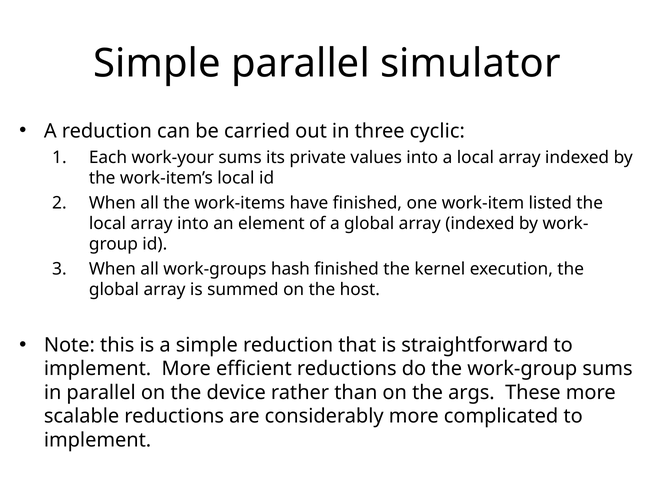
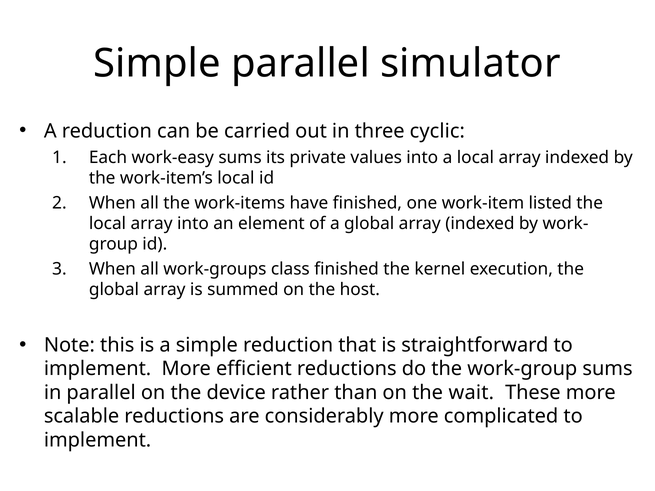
work-your: work-your -> work-easy (173, 158)
hash: hash -> class (290, 269)
args: args -> wait (471, 393)
